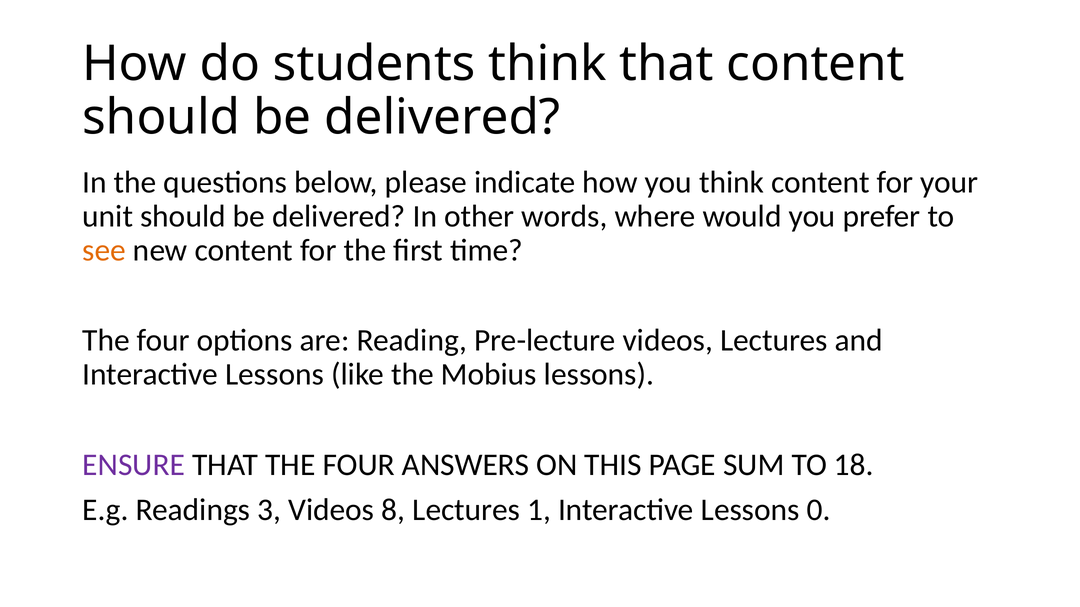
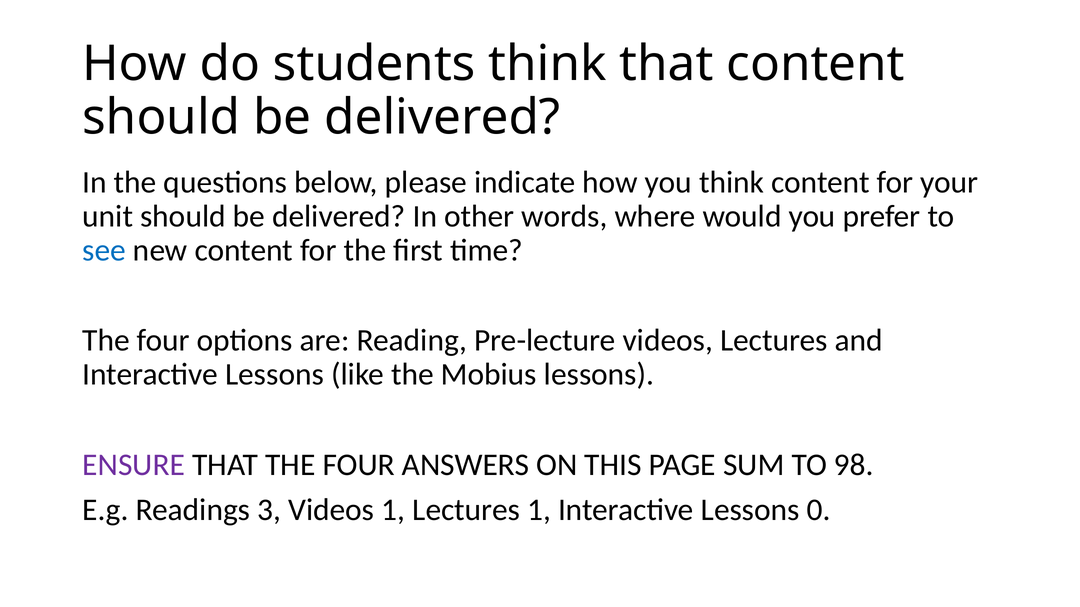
see colour: orange -> blue (104, 250)
18: 18 -> 98 (854, 465)
Videos 8: 8 -> 1 (393, 510)
